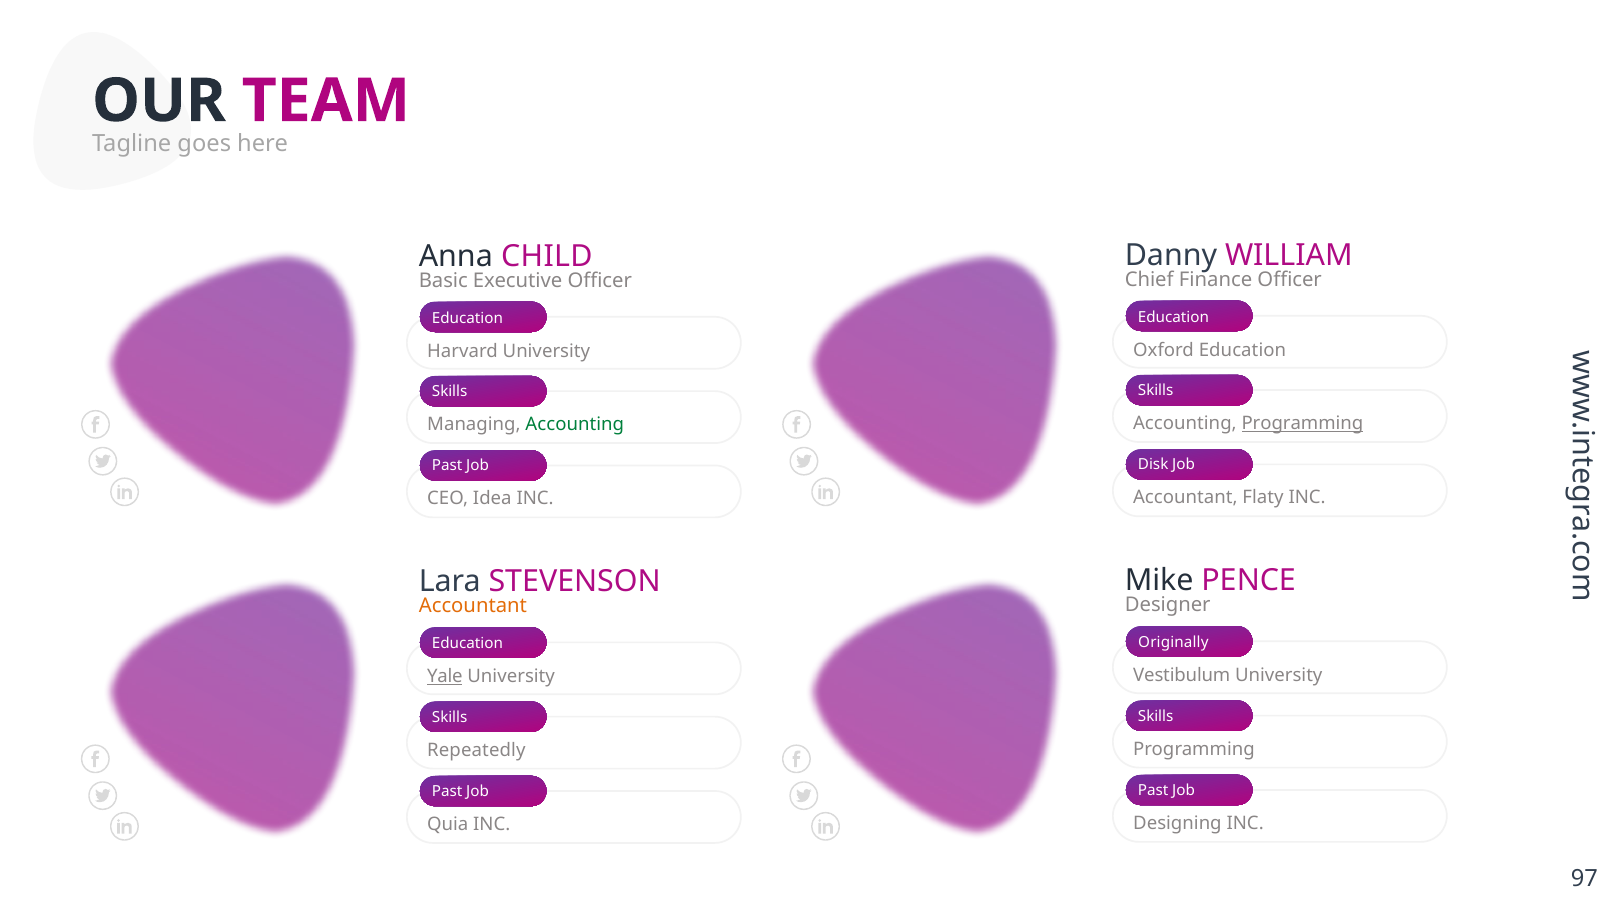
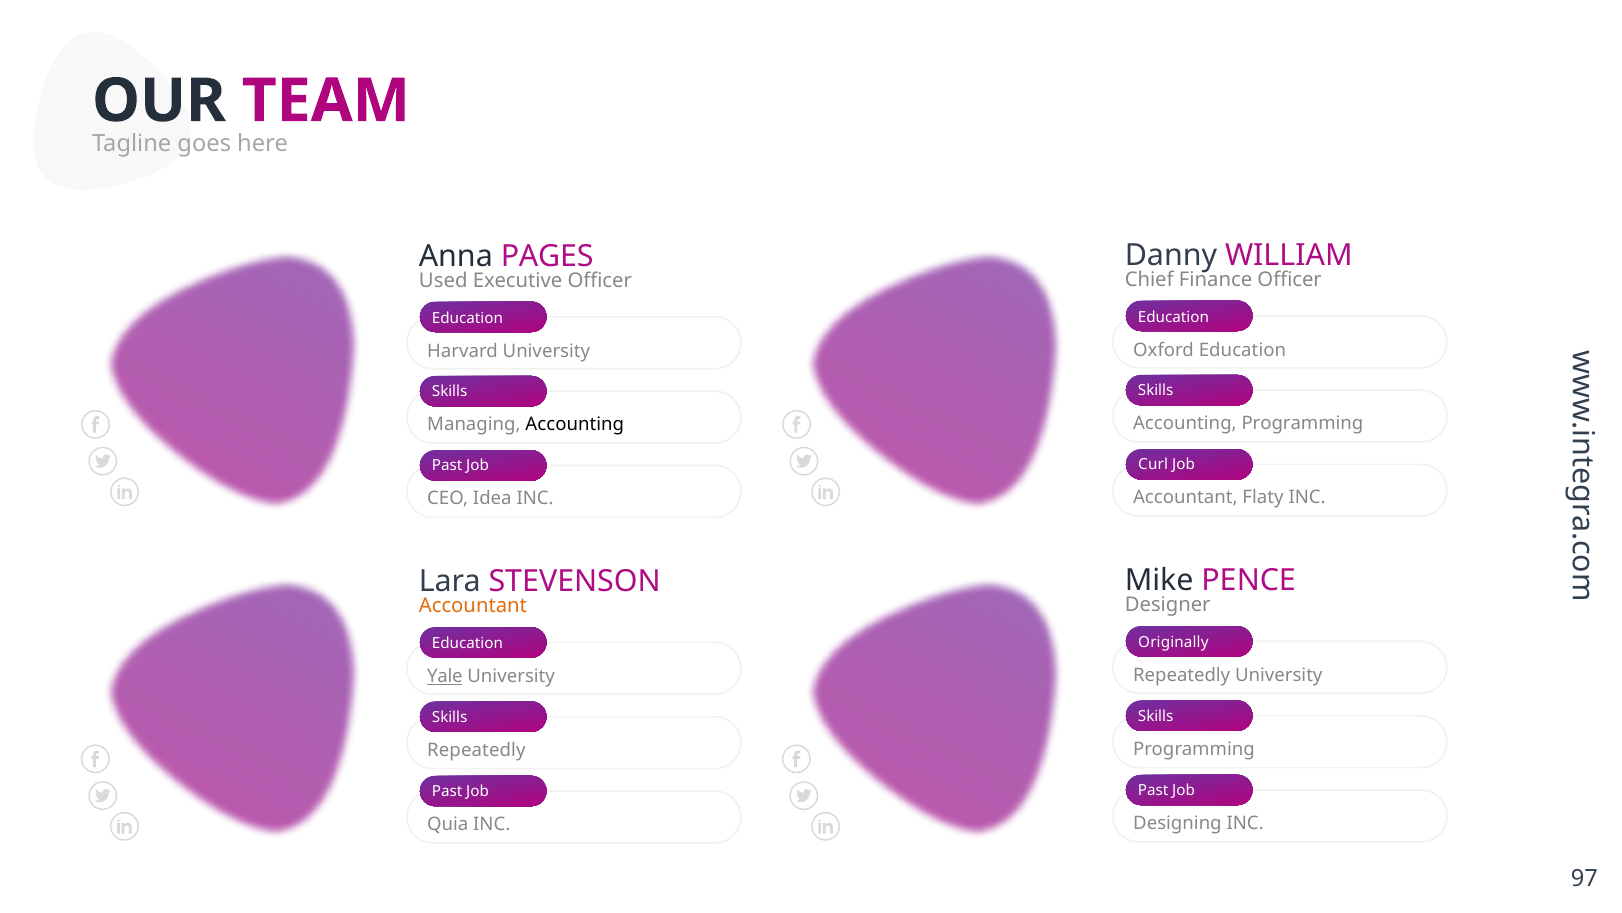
CHILD: CHILD -> PAGES (547, 256)
Basic: Basic -> Used (443, 280)
Programming underline: present -> none (1302, 423)
Accounting colour: green -> black (575, 424)
Disk: Disk -> Curl (1153, 464)
Vestibulum: Vestibulum -> Repeatedly (1182, 675)
